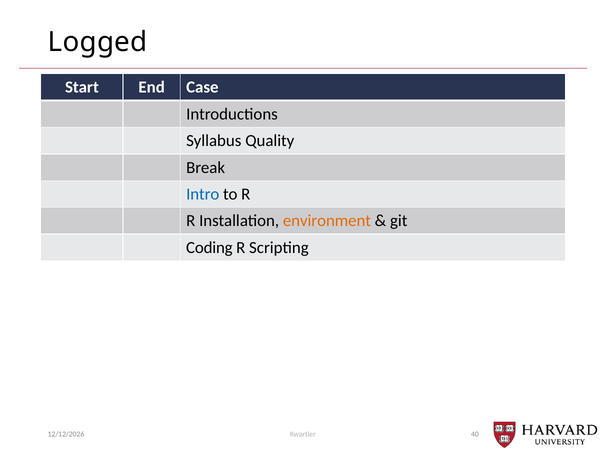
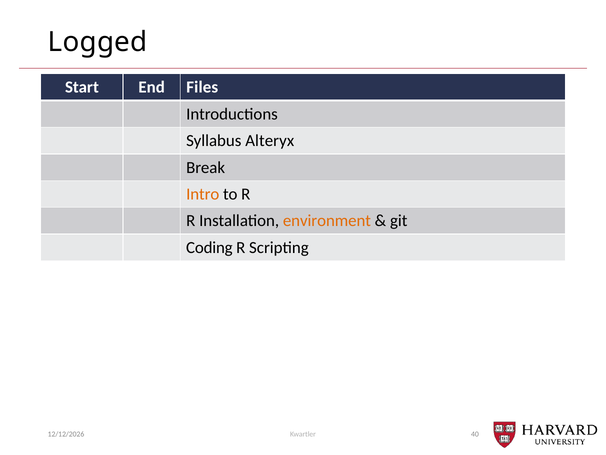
Case: Case -> Files (202, 87)
Quality: Quality -> Alteryx (270, 141)
Intro colour: blue -> orange (203, 194)
